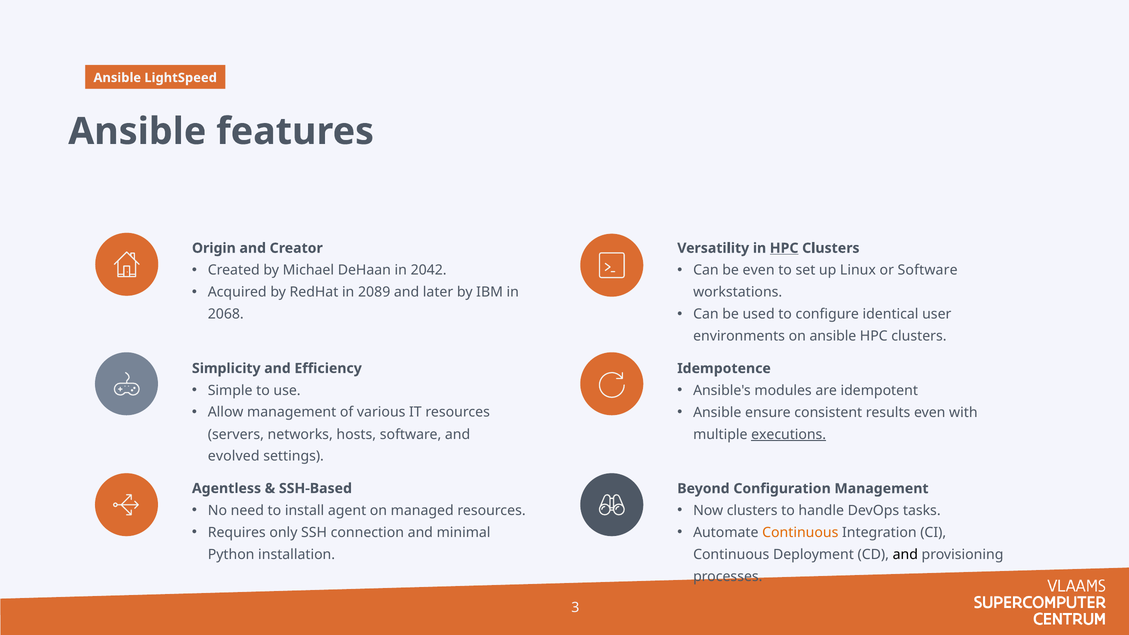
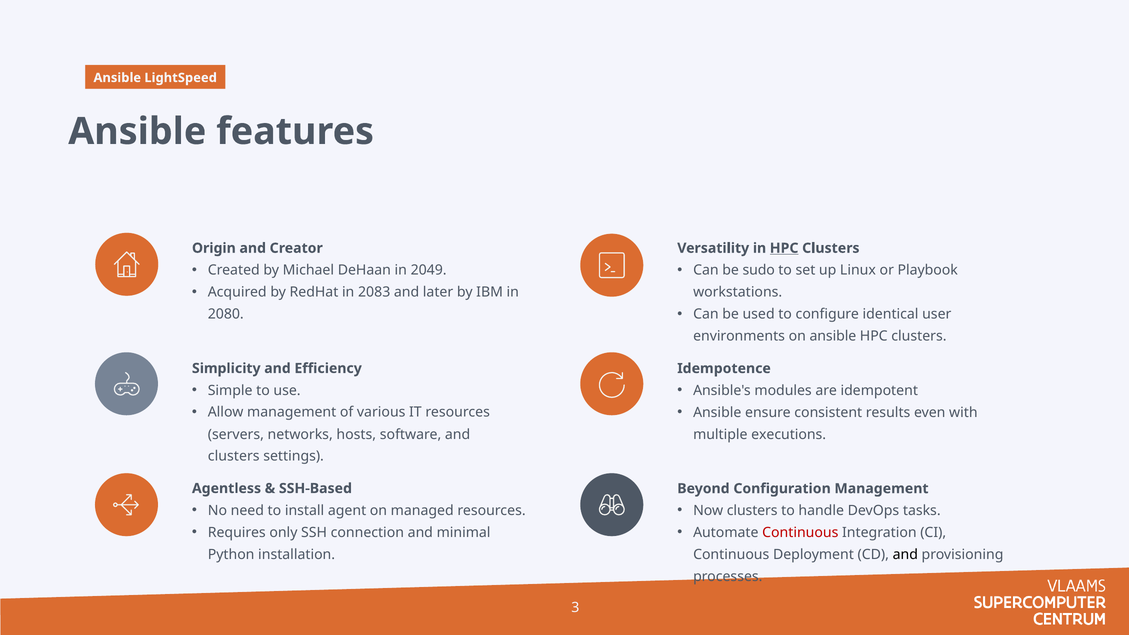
2042: 2042 -> 2049 (429, 270)
be even: even -> sudo (759, 270)
or Software: Software -> Playbook (928, 270)
2089: 2089 -> 2083 (374, 292)
2068: 2068 -> 2080 (226, 314)
executions underline: present -> none (789, 434)
evolved: evolved -> clusters (234, 456)
Continuous colour: orange -> red (800, 533)
